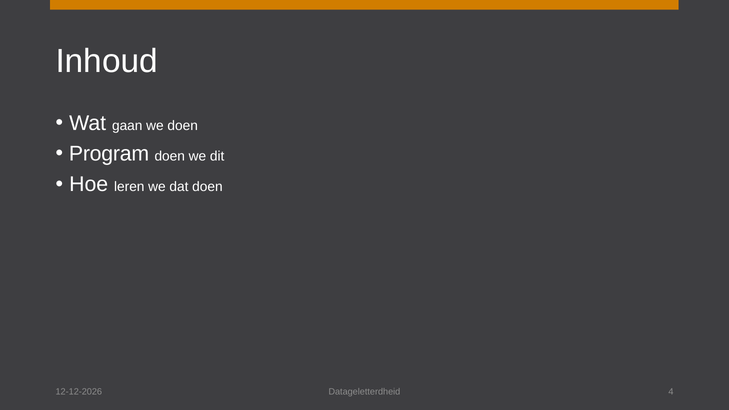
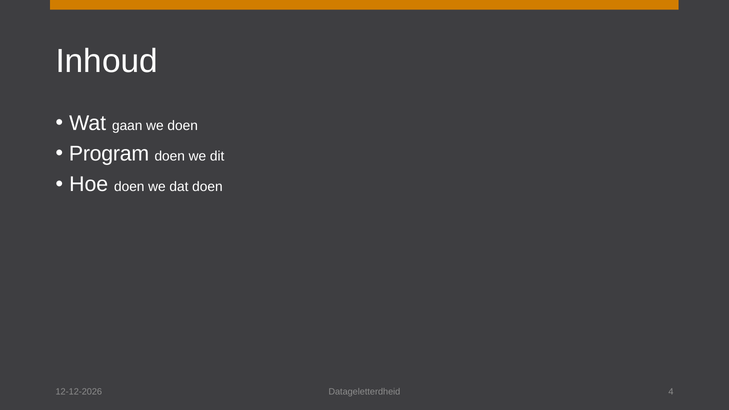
Hoe leren: leren -> doen (129, 187)
